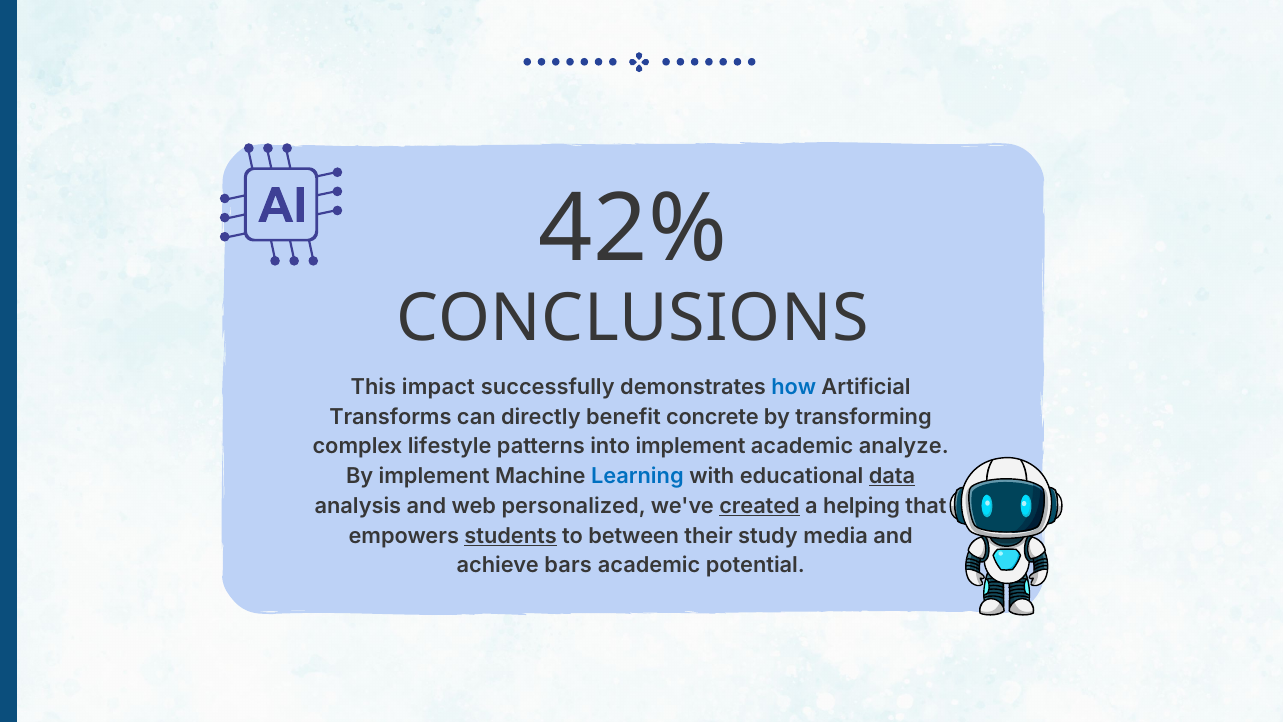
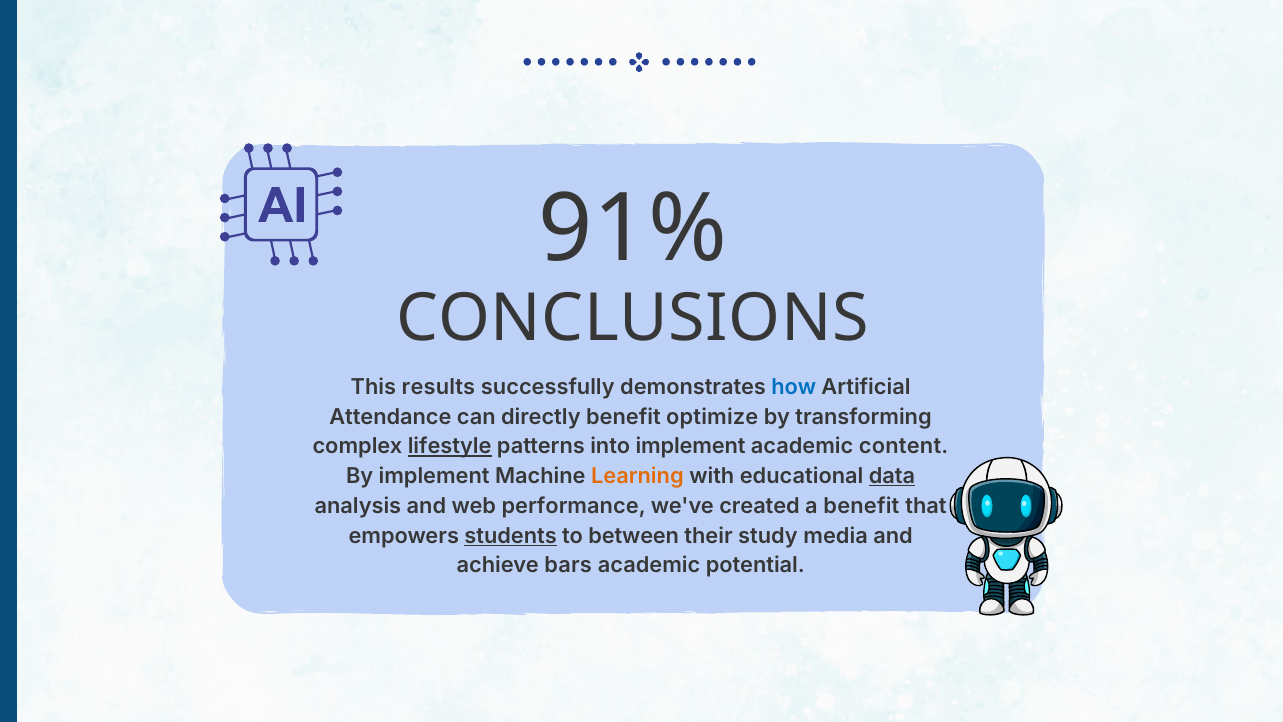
42%: 42% -> 91% (633, 229)
impact: impact -> results (438, 387)
Transforms: Transforms -> Attendance (390, 417)
concrete: concrete -> optimize (712, 417)
lifestyle underline: none -> present (450, 447)
analyze: analyze -> content (904, 447)
Learning colour: blue -> orange (637, 476)
personalized: personalized -> performance (574, 506)
created underline: present -> none (760, 506)
a helping: helping -> benefit (861, 506)
